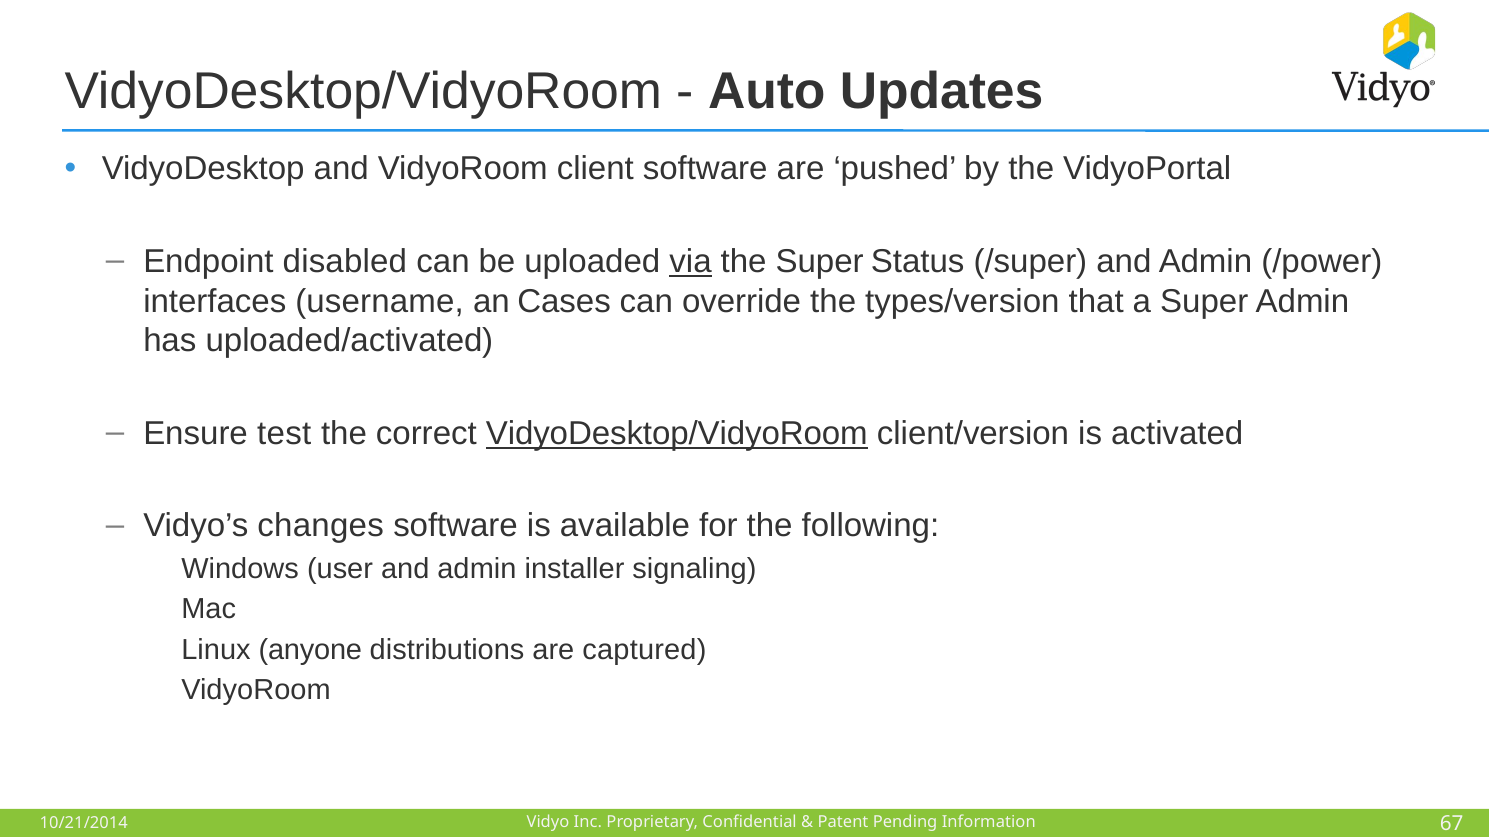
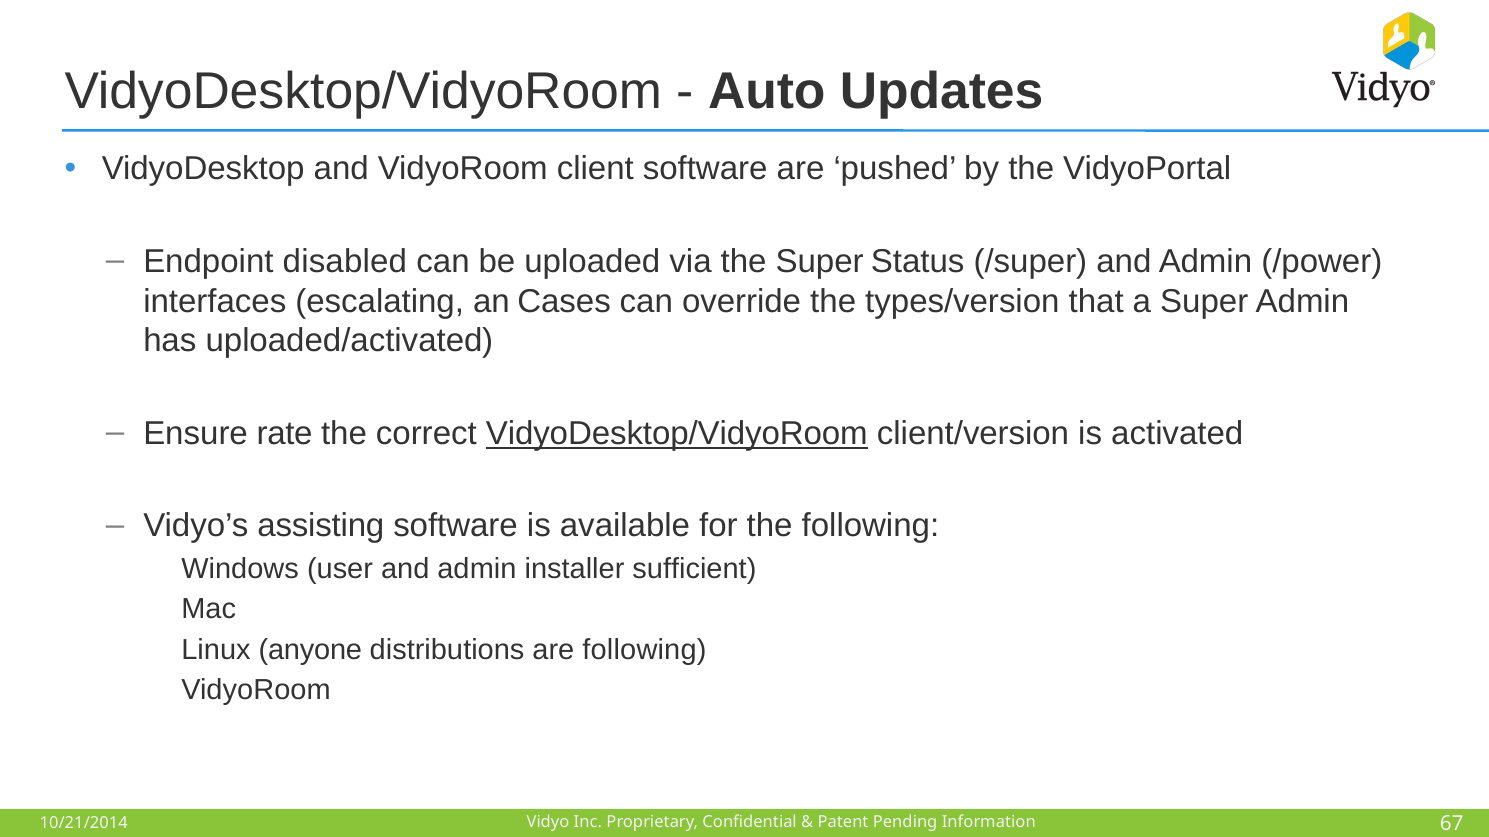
via underline: present -> none (691, 262)
username: username -> escalating (380, 301)
test: test -> rate (285, 434)
changes: changes -> assisting (321, 526)
signaling: signaling -> sufficient (694, 569)
are captured: captured -> following (644, 650)
